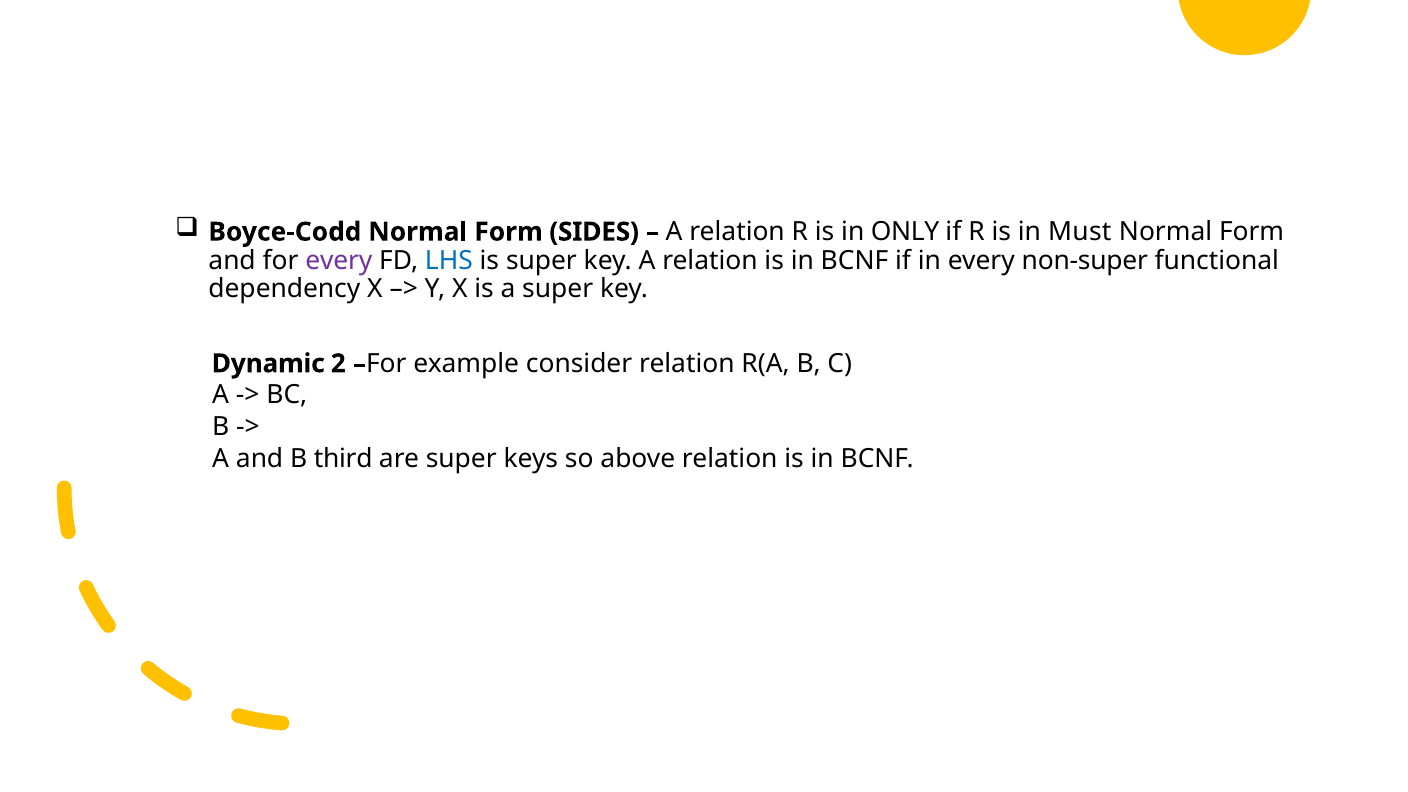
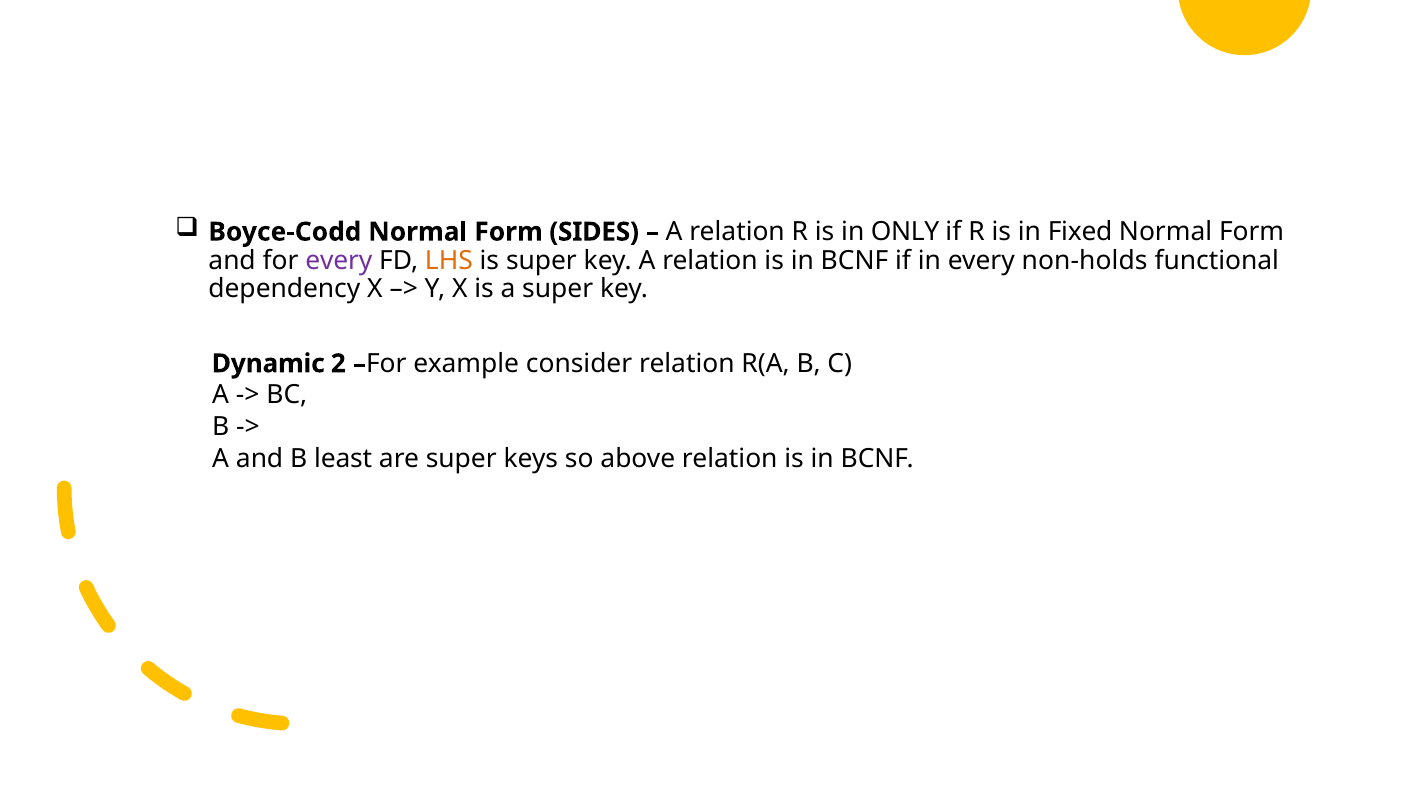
Must: Must -> Fixed (1080, 232)
LHS colour: blue -> orange (449, 260)
non-super: non-super -> non-holds (1085, 260)
third: third -> least (343, 459)
